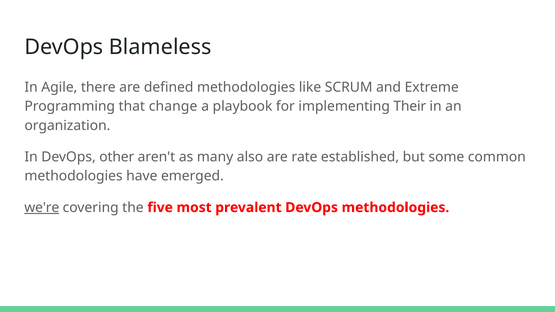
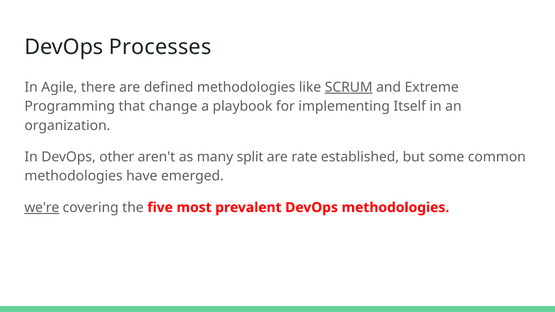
Blameless: Blameless -> Processes (160, 47)
SCRUM underline: none -> present (349, 87)
Their: Their -> Itself (410, 106)
also: also -> split (250, 157)
